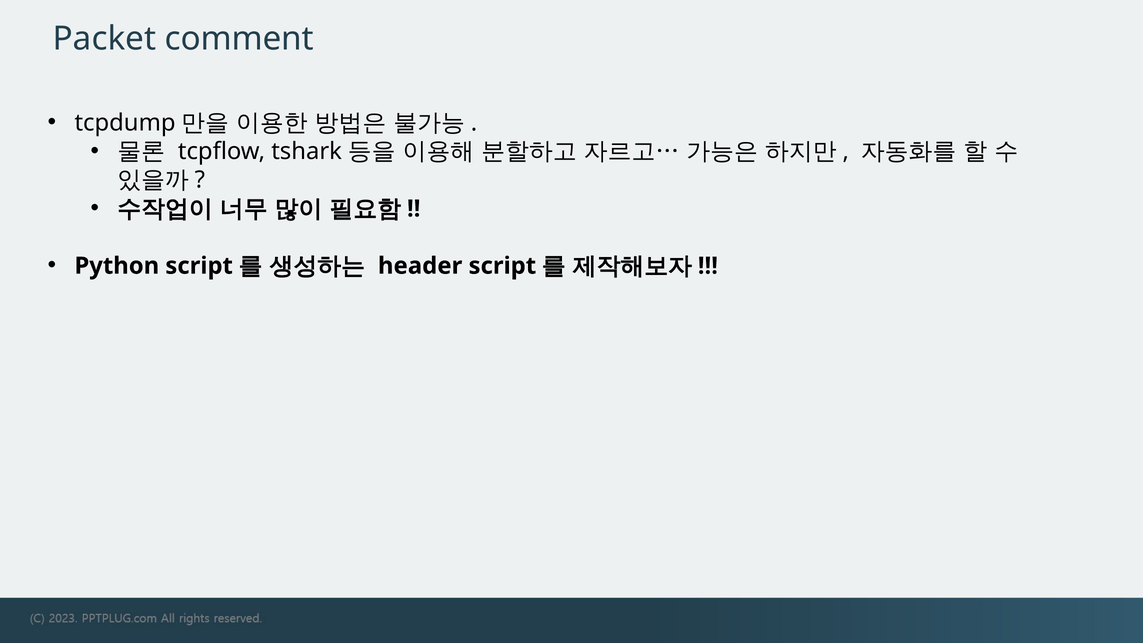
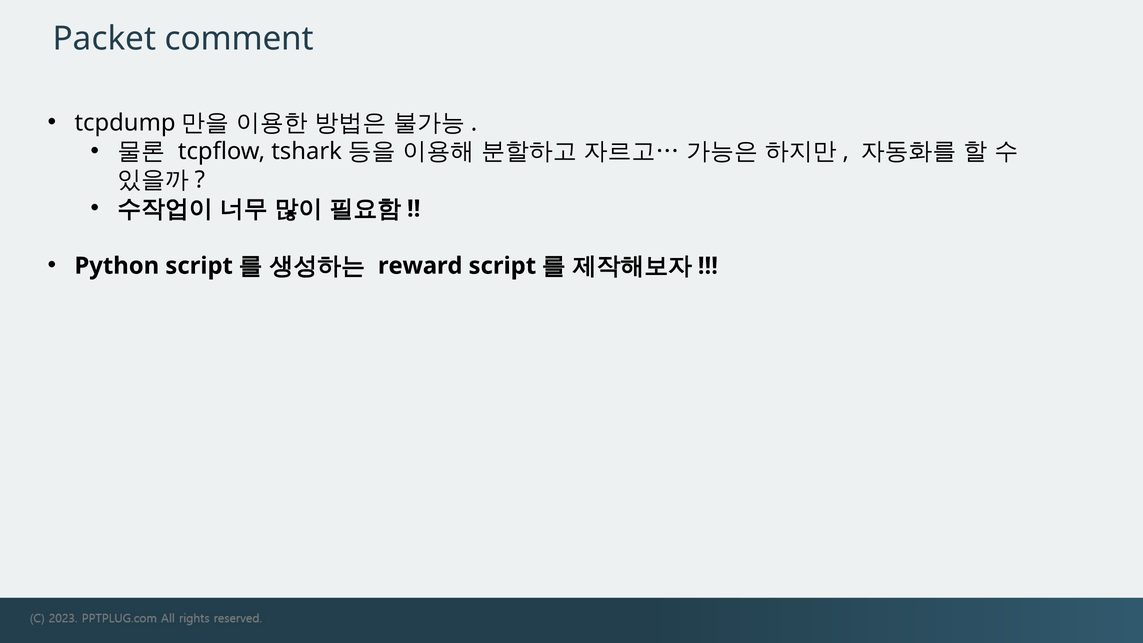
header: header -> reward (420, 266)
